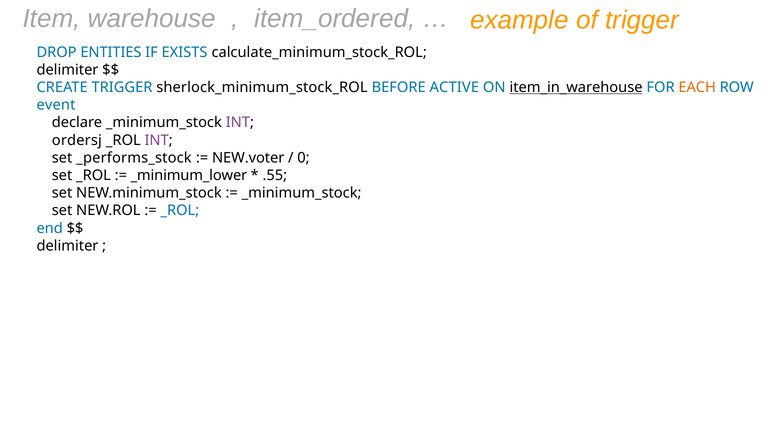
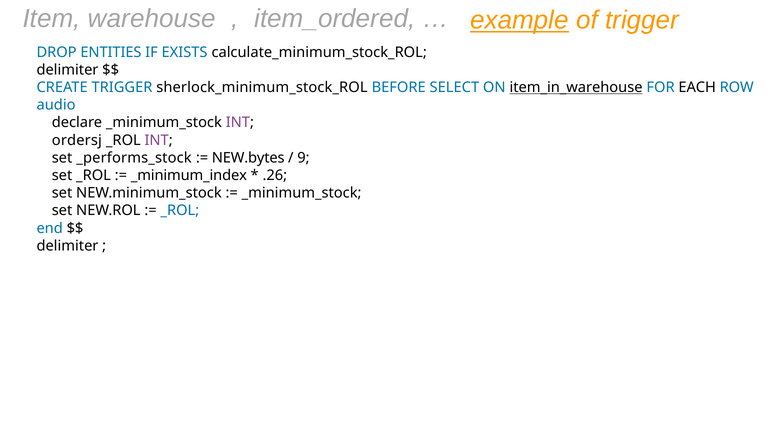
example underline: none -> present (519, 20)
ACTIVE: ACTIVE -> SELECT (454, 87)
EACH colour: orange -> black (697, 87)
event: event -> audio (56, 105)
NEW.voter: NEW.voter -> NEW.bytes (248, 158)
0: 0 -> 9 (304, 158)
_minimum_lower: _minimum_lower -> _minimum_index (189, 176)
.55: .55 -> .26 (275, 176)
